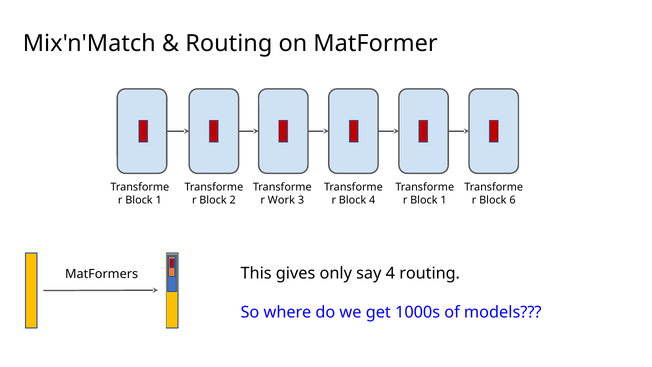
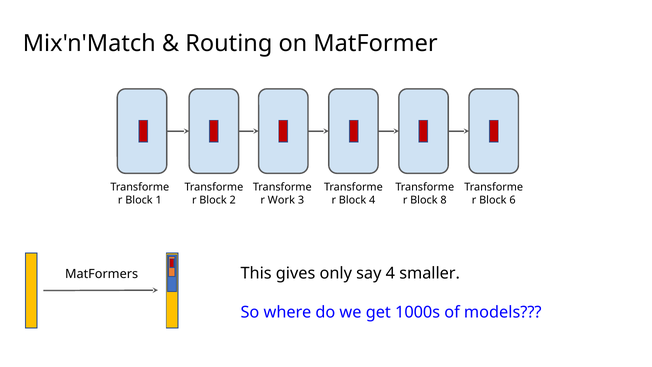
1: 1 -> 8 (444, 200)
4 routing: routing -> smaller (430, 273)
